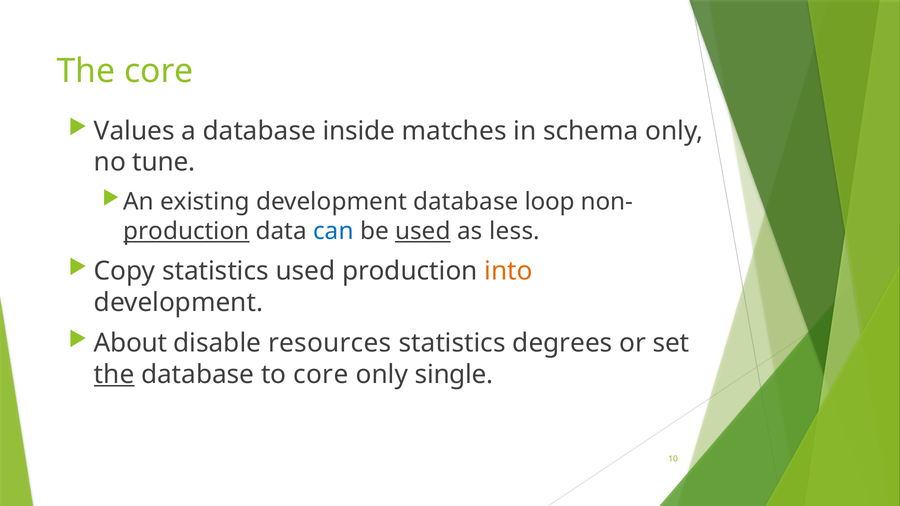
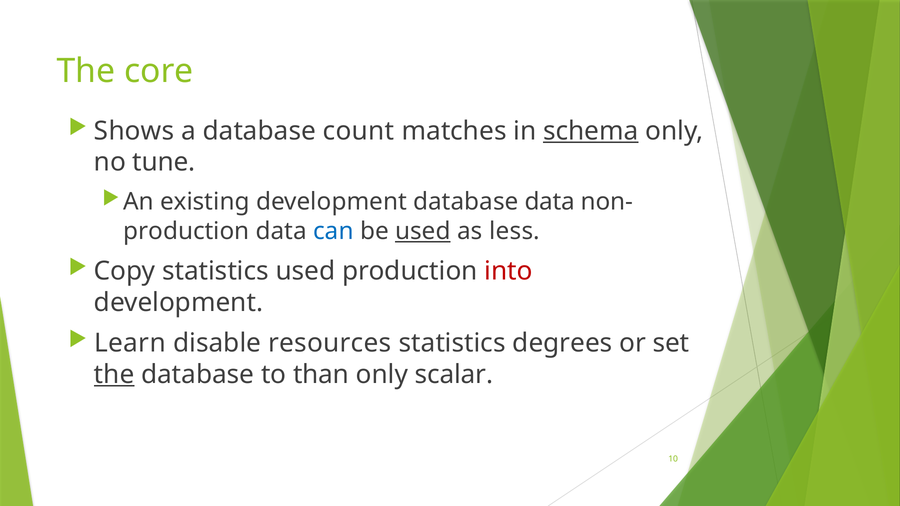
Values: Values -> Shows (134, 131)
inside: inside -> count (359, 131)
schema underline: none -> present (591, 131)
database loop: loop -> data (550, 202)
production underline: present -> none (186, 231)
into colour: orange -> red (509, 271)
About: About -> Learn (130, 343)
to core: core -> than (321, 375)
single: single -> scalar (454, 375)
